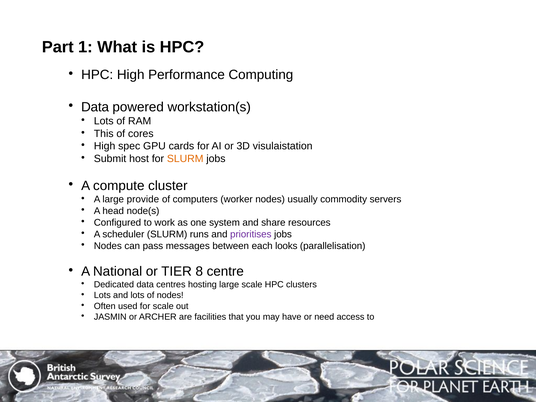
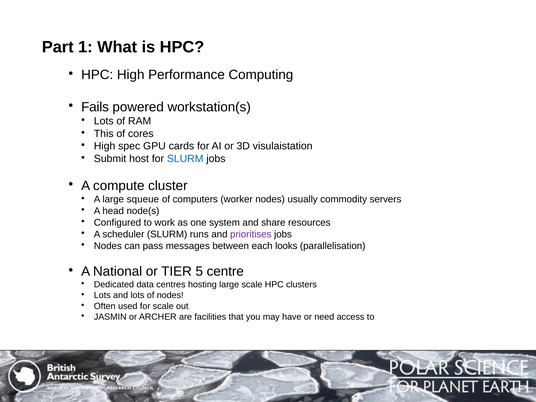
Data: Data -> Fails (95, 107)
SLURM colour: orange -> blue (185, 159)
provide: provide -> squeue (143, 199)
8: 8 -> 5 (199, 272)
